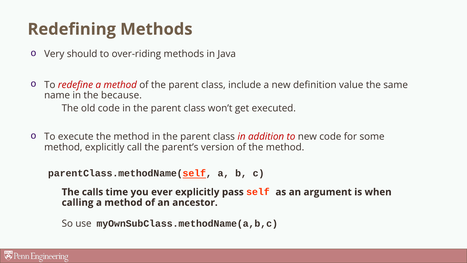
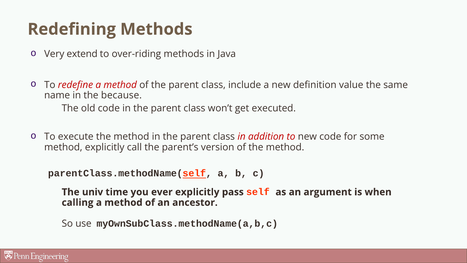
should: should -> extend (82, 54)
calls: calls -> univ (93, 192)
